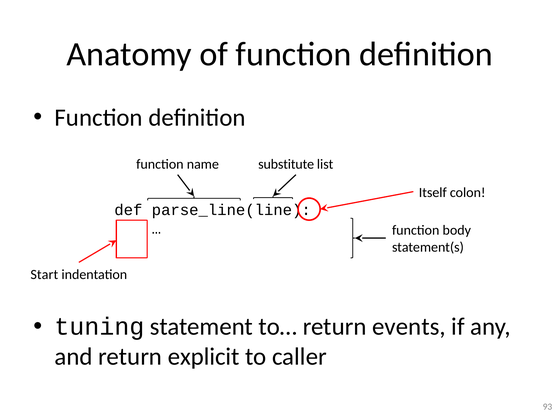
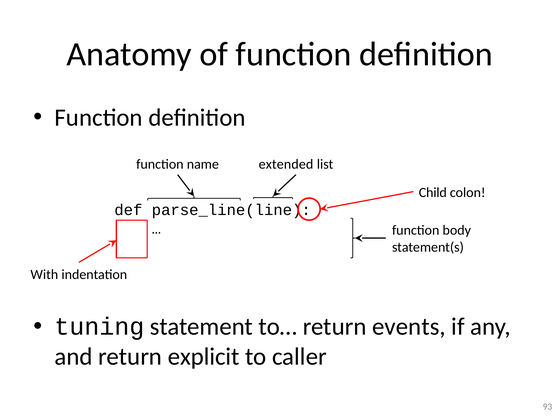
substitute: substitute -> extended (286, 164)
Itself: Itself -> Child (433, 193)
Start: Start -> With (44, 274)
